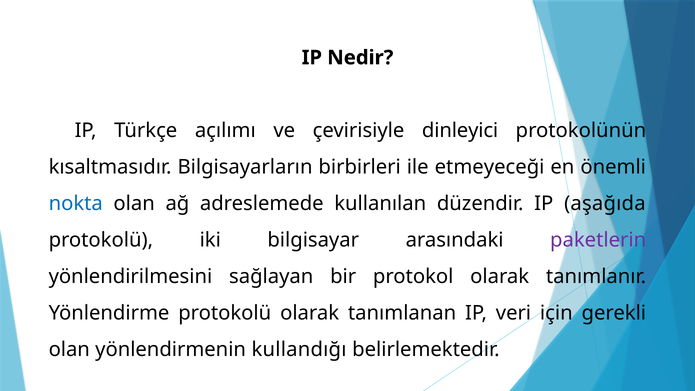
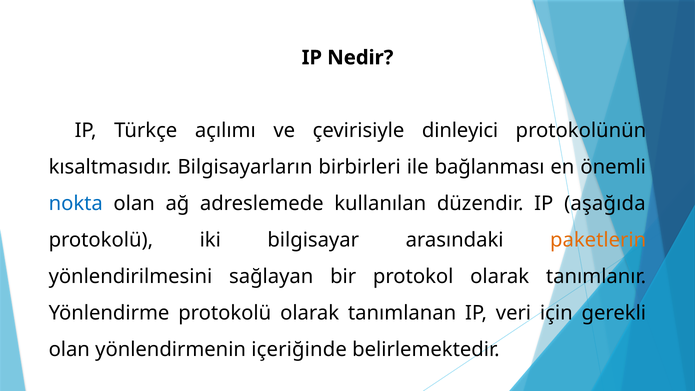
etmeyeceği: etmeyeceği -> bağlanması (490, 167)
paketlerin colour: purple -> orange (598, 240)
kullandığı: kullandığı -> içeriğinde (299, 350)
